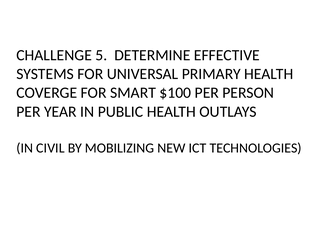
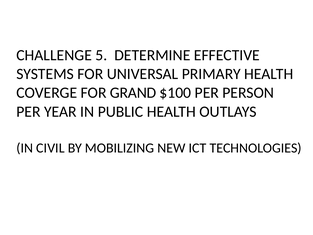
SMART: SMART -> GRAND (133, 93)
